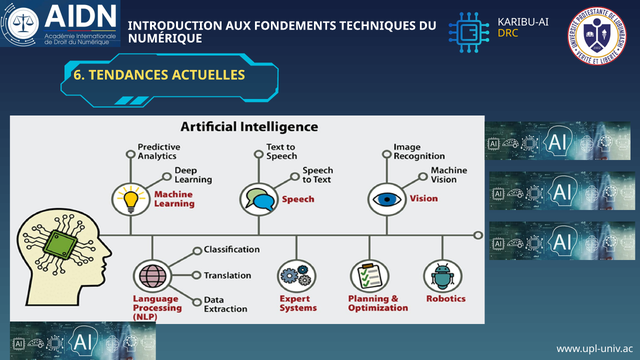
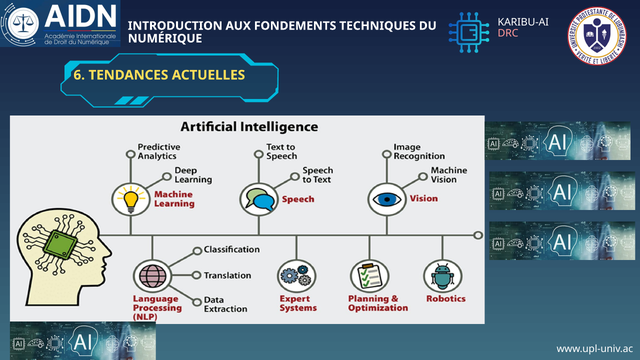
DRC colour: yellow -> pink (508, 33)
